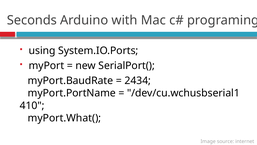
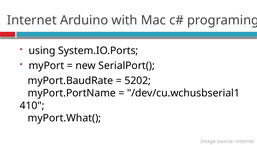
Seconds: Seconds -> Internet (32, 20)
2434: 2434 -> 5202 (138, 80)
